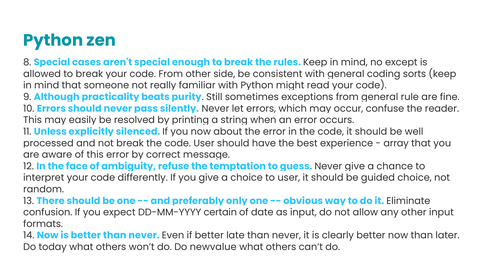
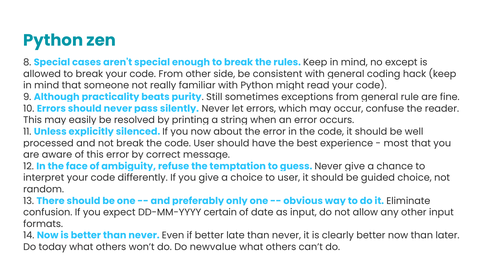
sorts: sorts -> hack (415, 74)
array: array -> most (396, 143)
